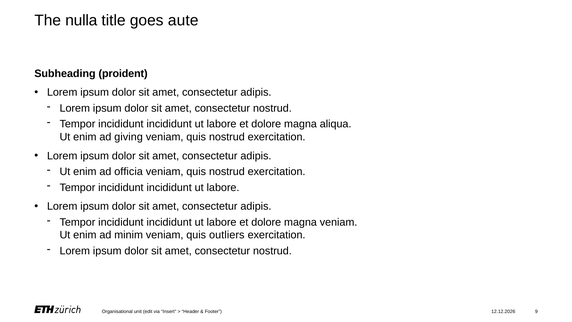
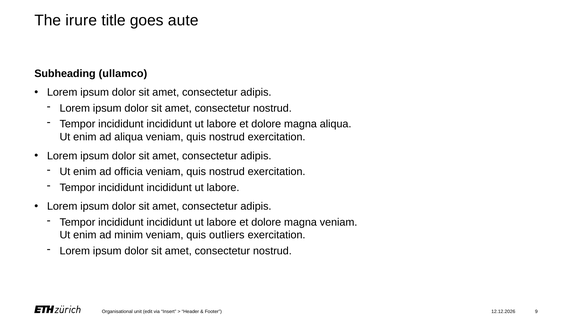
nulla: nulla -> irure (81, 20)
proident: proident -> ullamco (123, 73)
ad giving: giving -> aliqua (129, 137)
